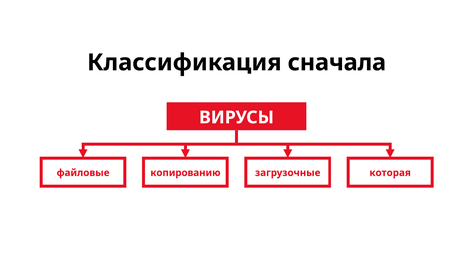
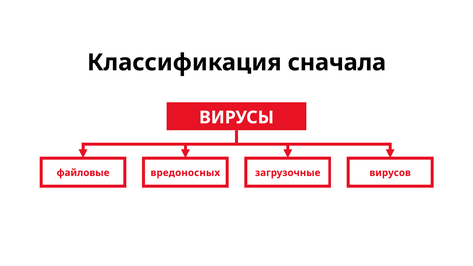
копированию: копированию -> вредоносных (185, 173)
которая: которая -> вирусов (390, 173)
